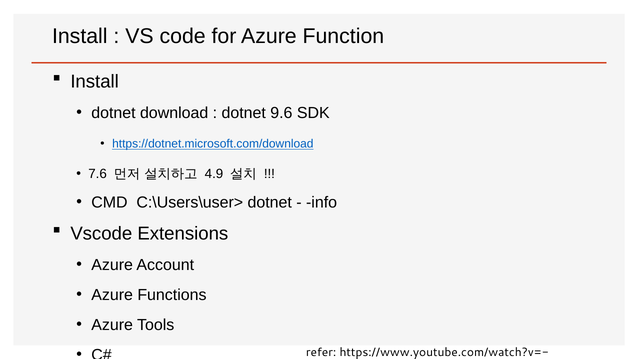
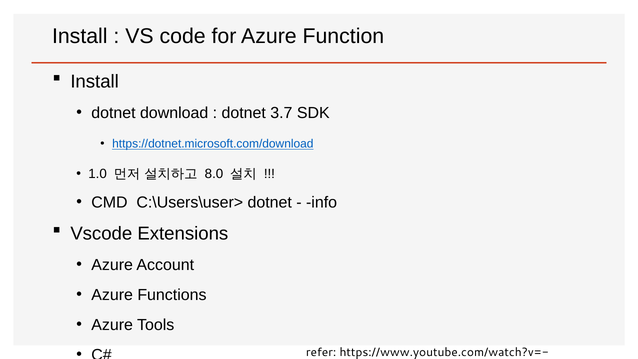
9.6: 9.6 -> 3.7 (281, 113)
7.6: 7.6 -> 1.0 (98, 174)
4.9: 4.9 -> 8.0 (214, 174)
